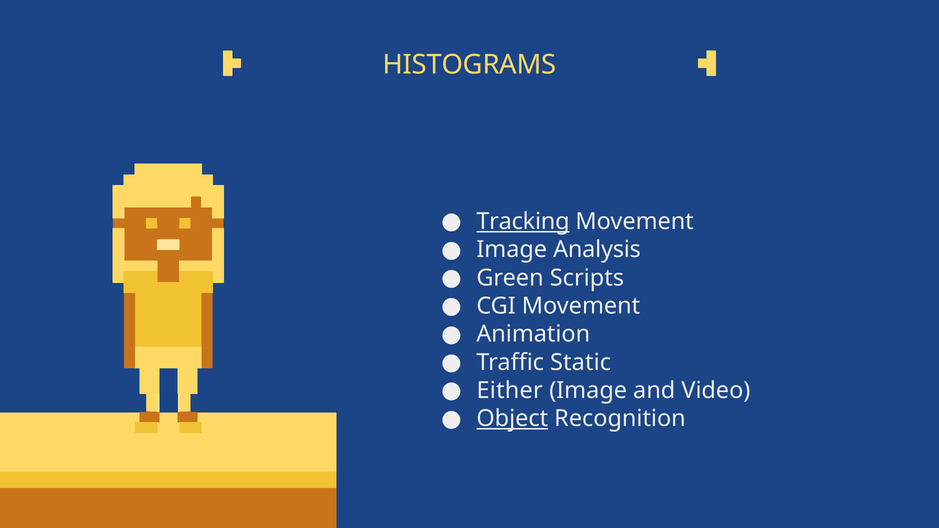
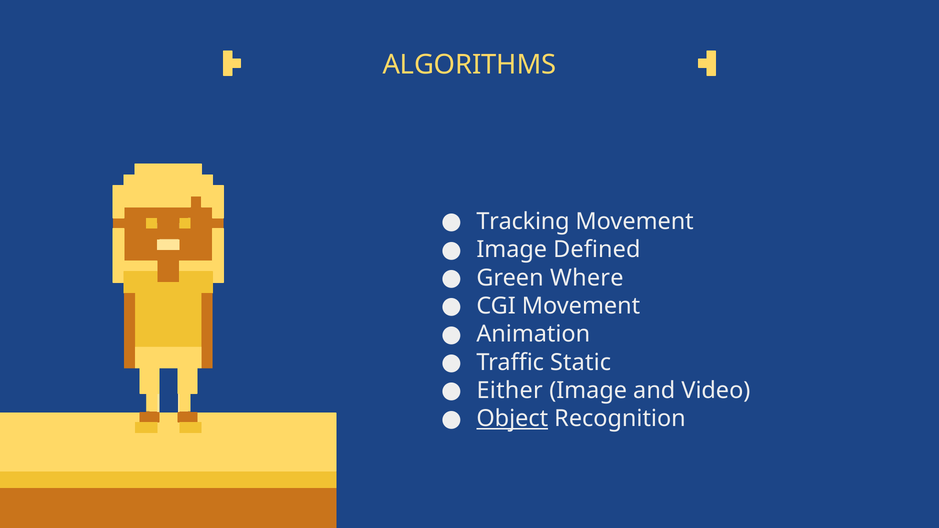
HISTOGRAMS: HISTOGRAMS -> ALGORITHMS (469, 65)
Tracking underline: present -> none (523, 222)
Analysis: Analysis -> Defined (597, 250)
Scripts: Scripts -> Where (587, 278)
